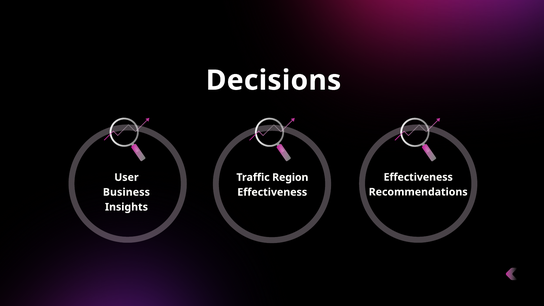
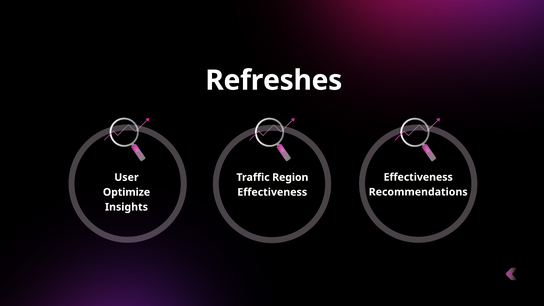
Decisions: Decisions -> Refreshes (274, 80)
Business: Business -> Optimize (126, 192)
